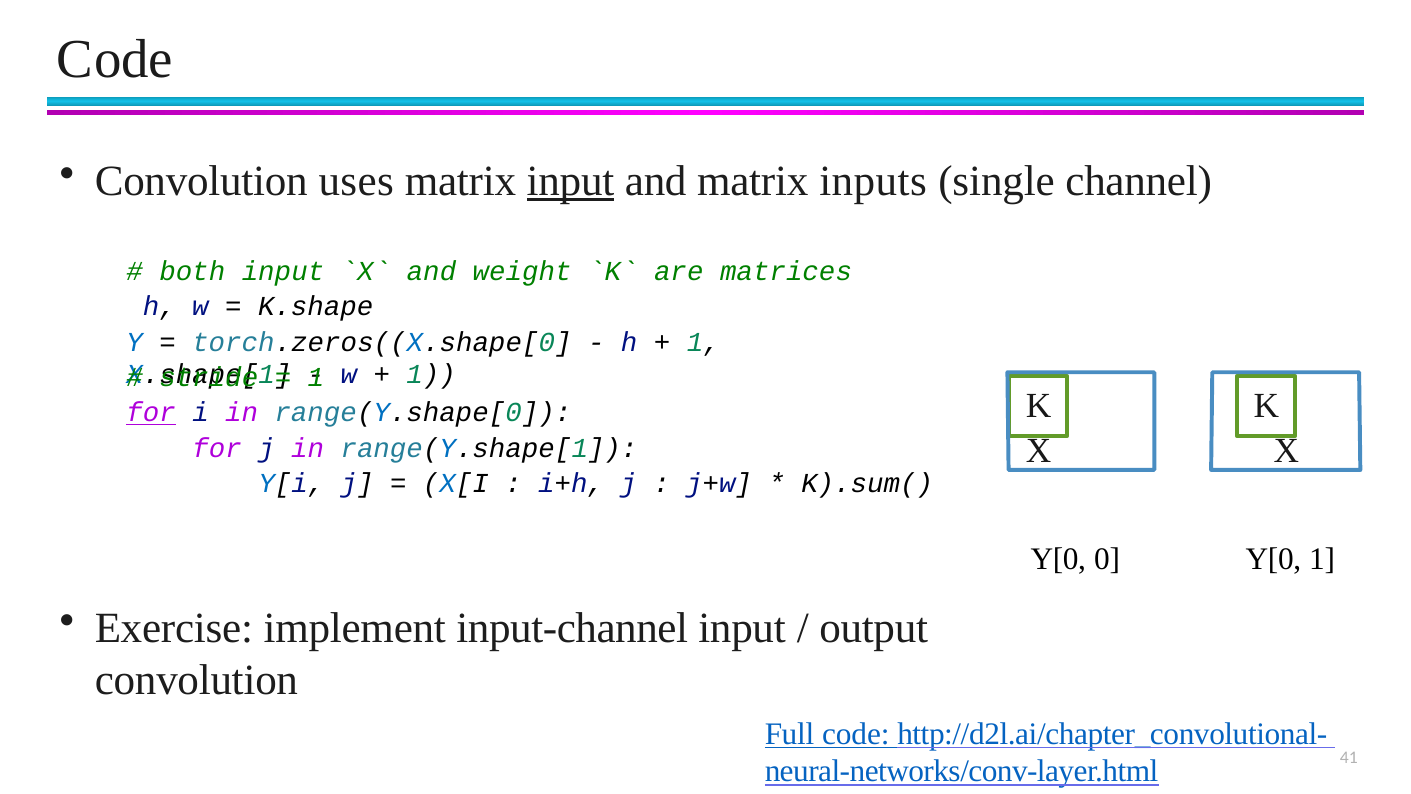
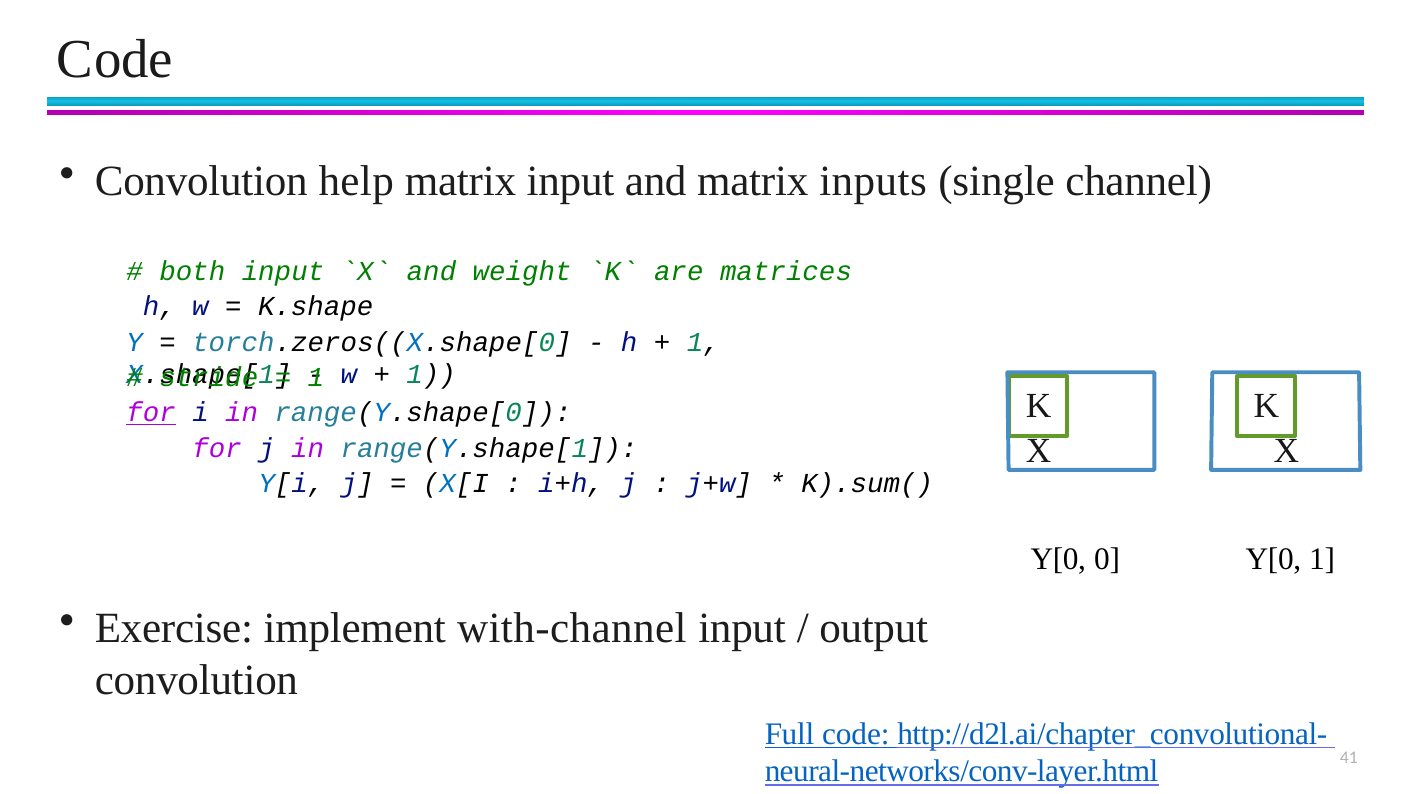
uses: uses -> help (356, 181)
input underline: present -> none (571, 181)
input-channel: input-channel -> with-channel (572, 628)
